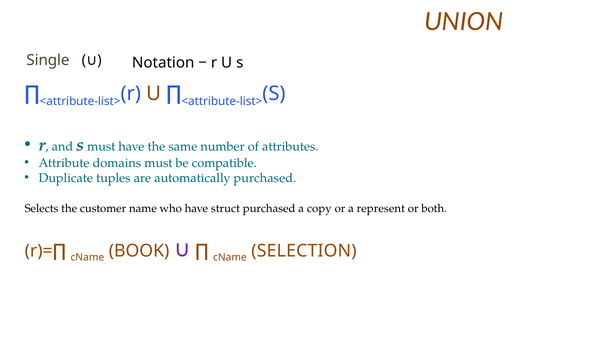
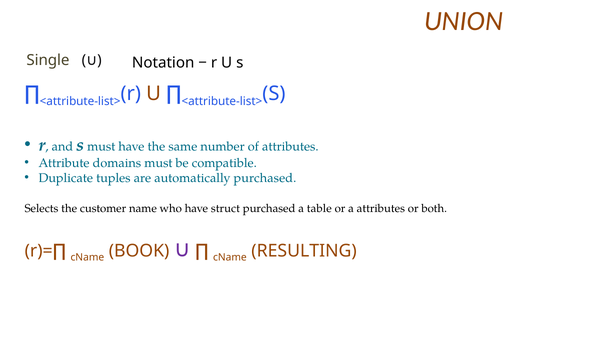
copy: copy -> table (319, 208)
a represent: represent -> attributes (381, 208)
SELECTION: SELECTION -> RESULTING (304, 251)
